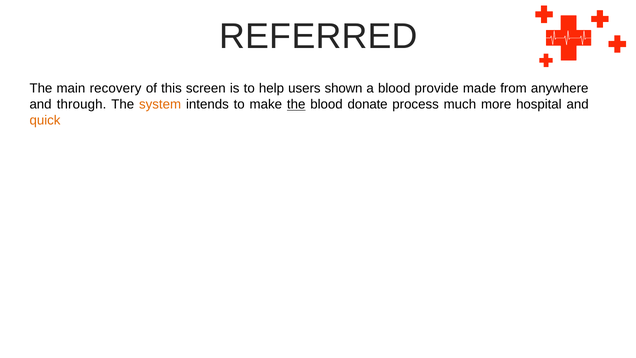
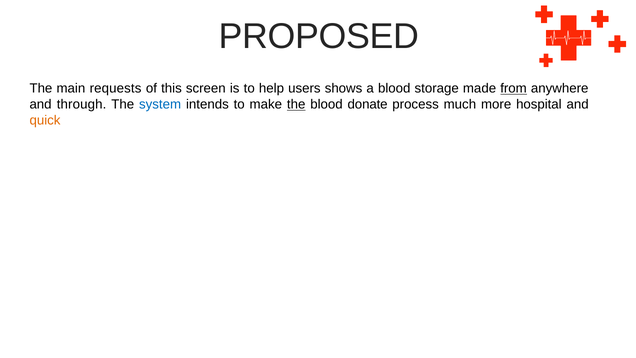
REFERRED: REFERRED -> PROPOSED (319, 36)
recovery: recovery -> requests (116, 88)
shown: shown -> shows (344, 88)
provide: provide -> storage (437, 88)
from underline: none -> present (514, 88)
system colour: orange -> blue (160, 104)
